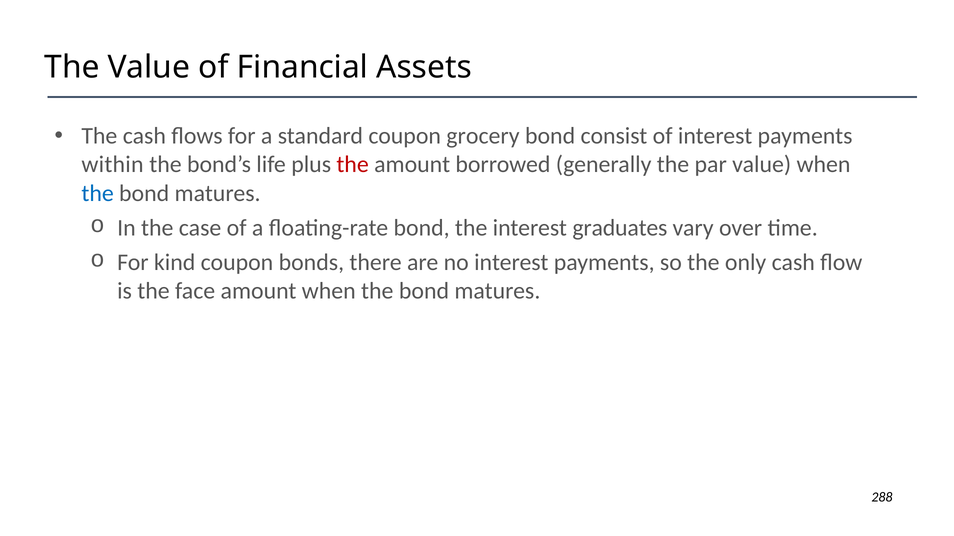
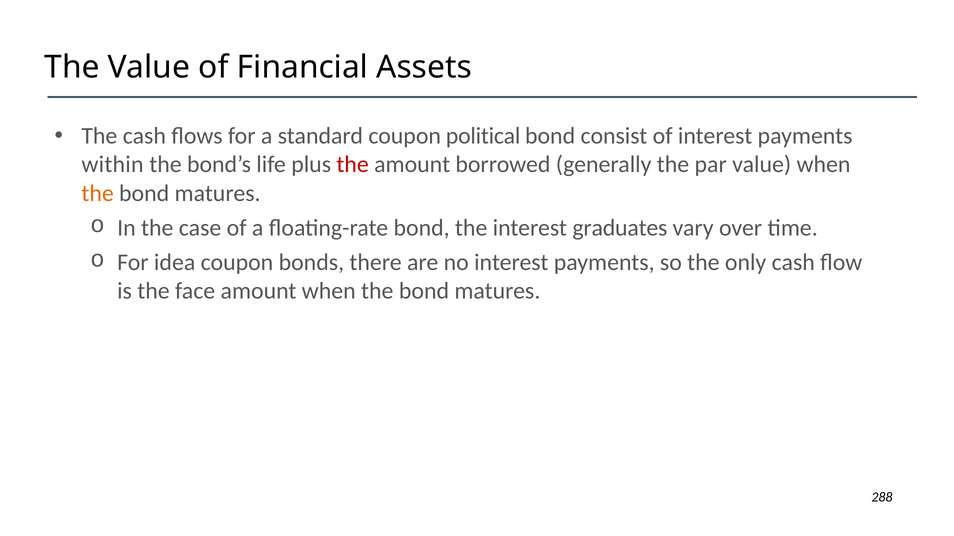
grocery: grocery -> political (483, 136)
the colour: blue -> orange (98, 193)
kind: kind -> idea (175, 263)
